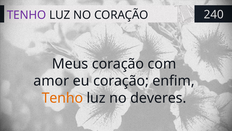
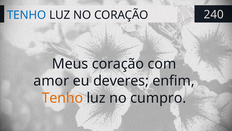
TENHO colour: purple -> blue (27, 15)
eu coração: coração -> deveres (121, 81)
deveres: deveres -> cumpro (158, 98)
